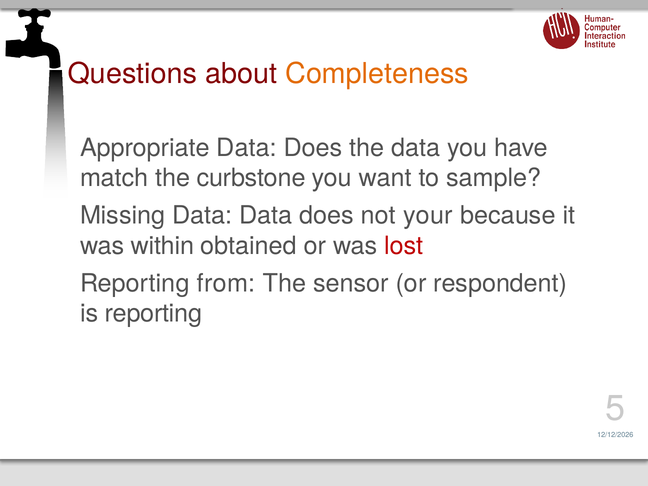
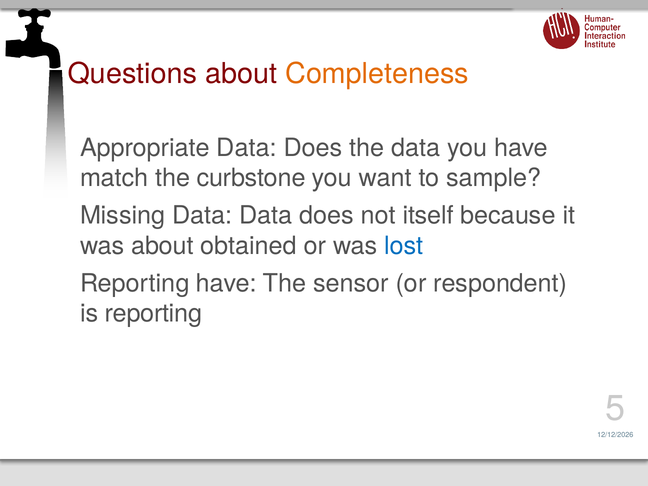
your: your -> itself (428, 215)
was within: within -> about (162, 246)
lost colour: red -> blue (404, 246)
Reporting from: from -> have (226, 283)
